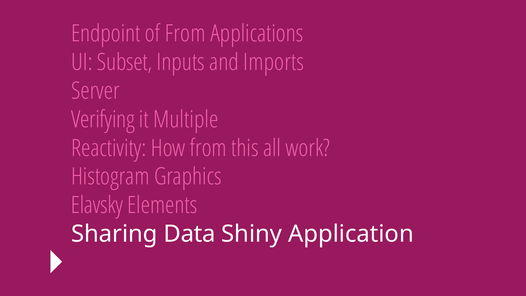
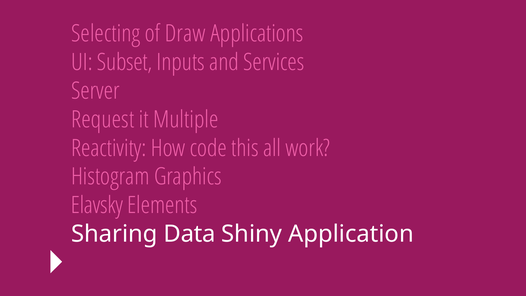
Endpoint: Endpoint -> Selecting (106, 34)
of From: From -> Draw (185, 34)
Imports: Imports -> Services (274, 62)
Verifying: Verifying -> Request (103, 120)
How from: from -> code (208, 148)
